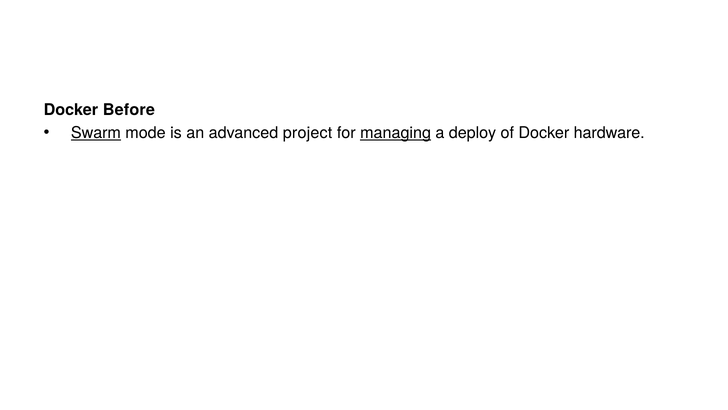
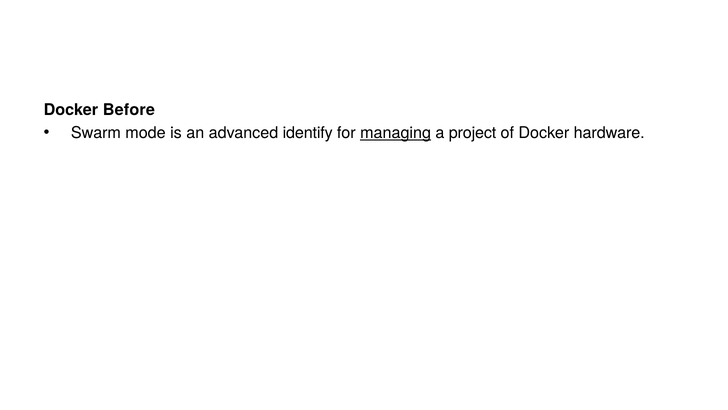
Swarm underline: present -> none (96, 133)
project: project -> identify (308, 133)
deploy: deploy -> project (473, 133)
